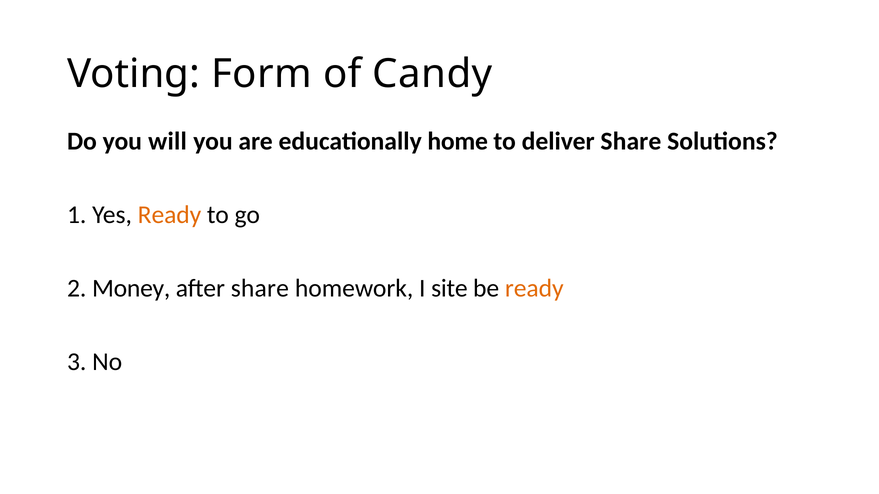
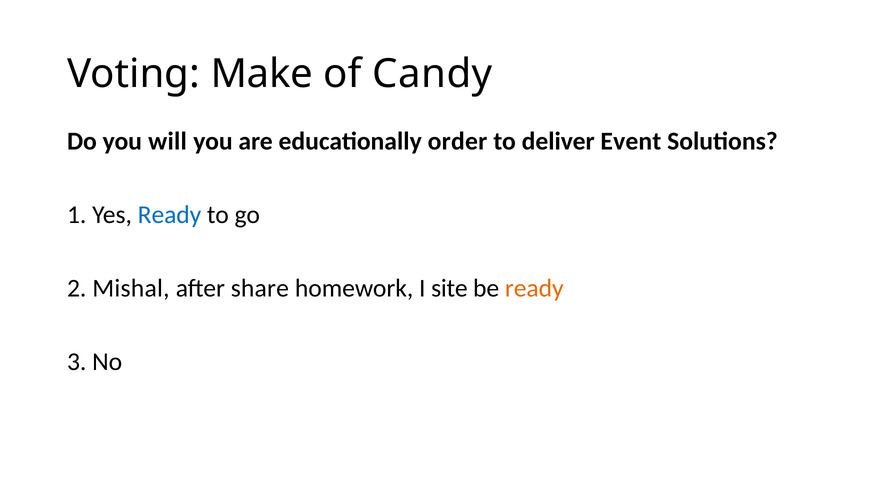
Form: Form -> Make (262, 74)
home: home -> order (457, 141)
deliver Share: Share -> Event (631, 141)
Ready colour: orange -> blue (170, 215)
Money: Money -> Mishal (131, 288)
